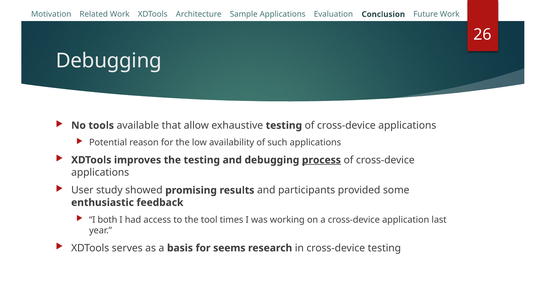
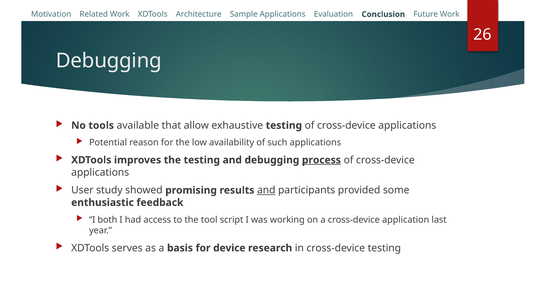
and underline: none -> present (266, 190)
times: times -> script (232, 220)
seems: seems -> device (229, 248)
